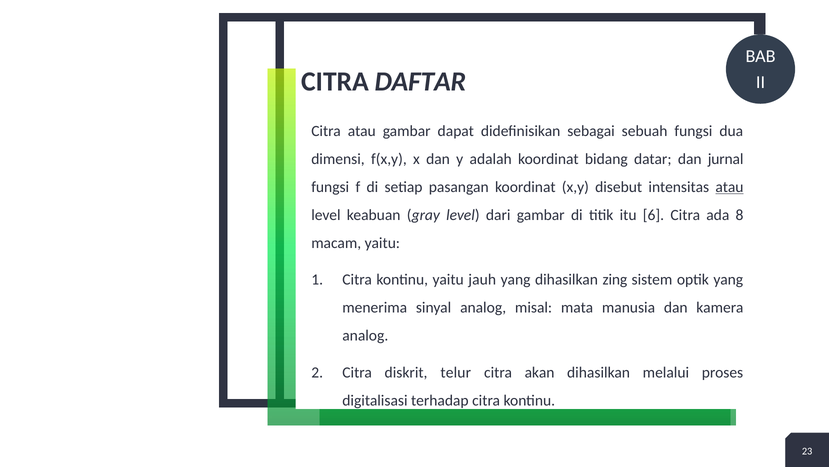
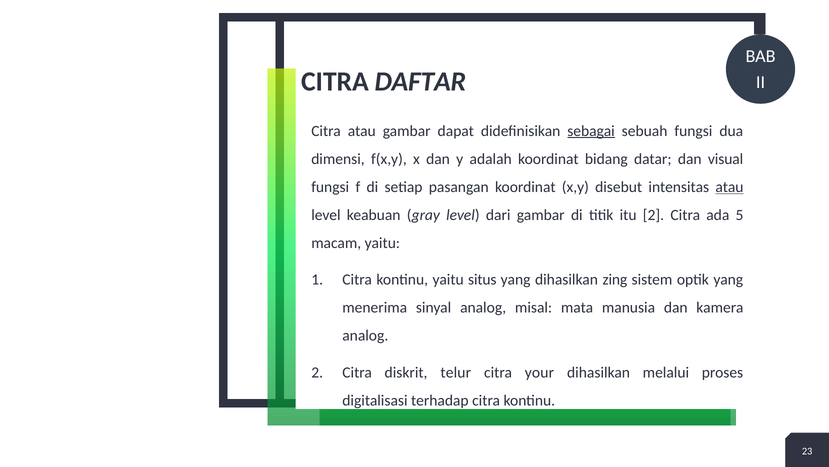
sebagai underline: none -> present (591, 131)
jurnal: jurnal -> visual (726, 159)
itu 6: 6 -> 2 (654, 215)
8: 8 -> 5 (740, 215)
jauh: jauh -> situs (482, 279)
akan: akan -> your (539, 372)
